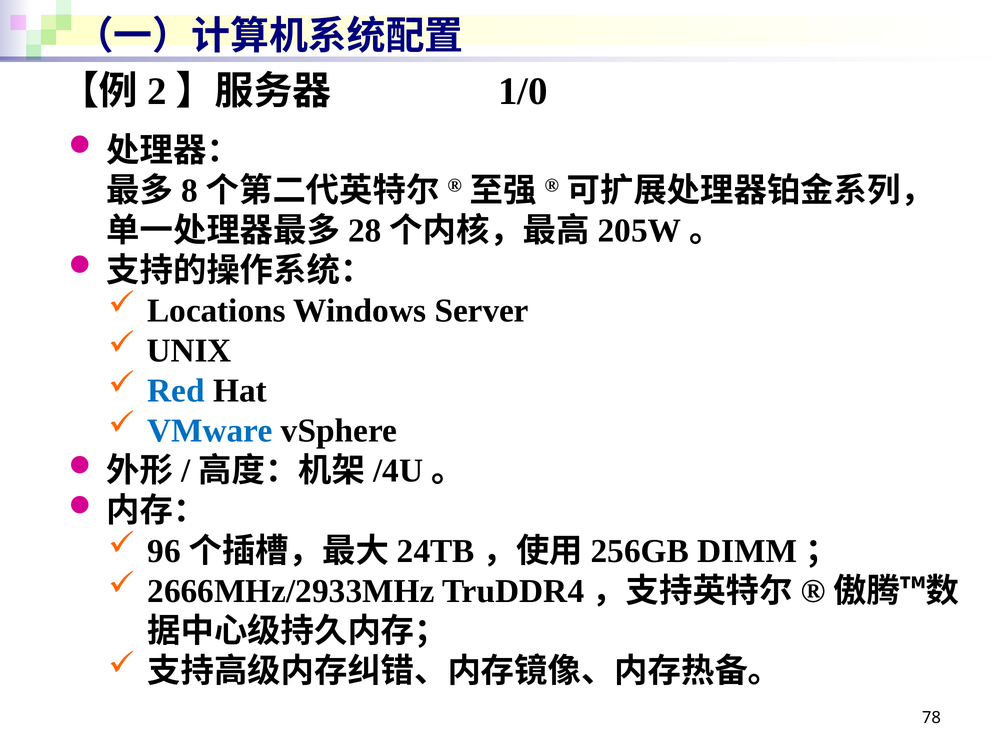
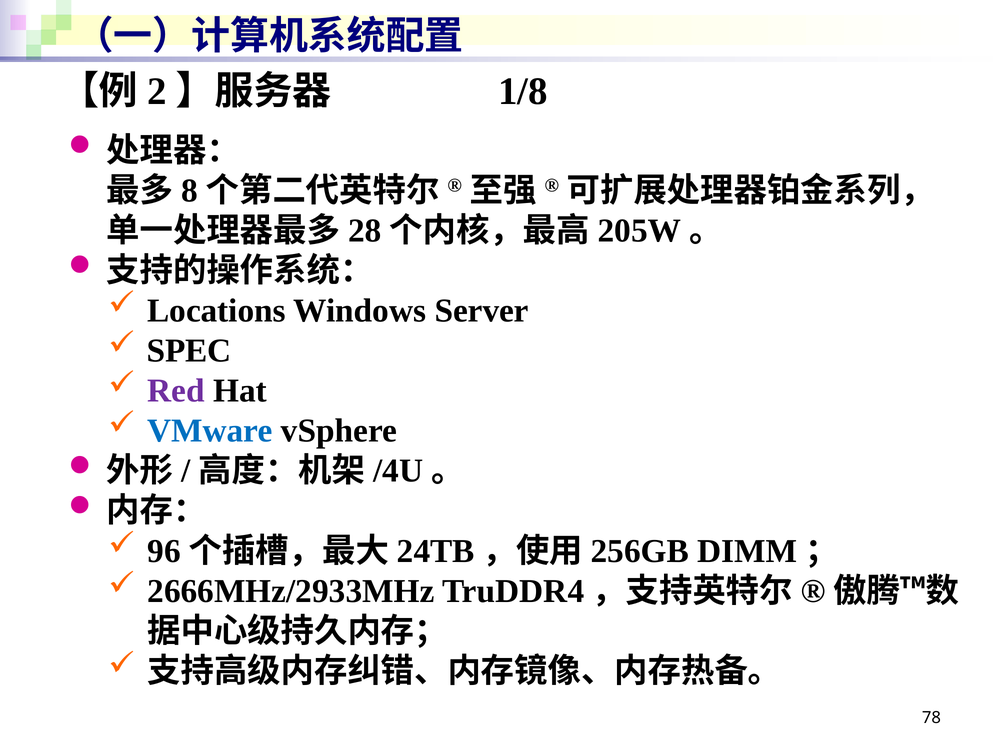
1/0: 1/0 -> 1/8 (523, 91)
UNIX: UNIX -> SPEC (189, 351)
Red colour: blue -> purple (176, 391)
